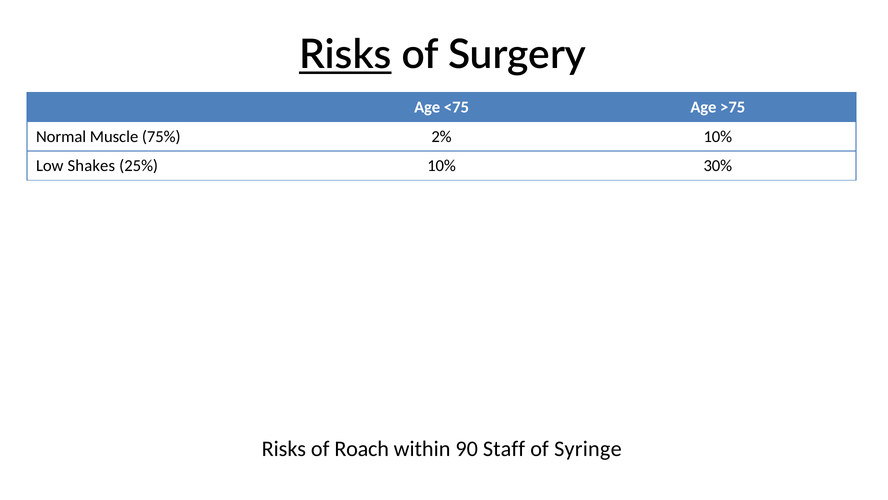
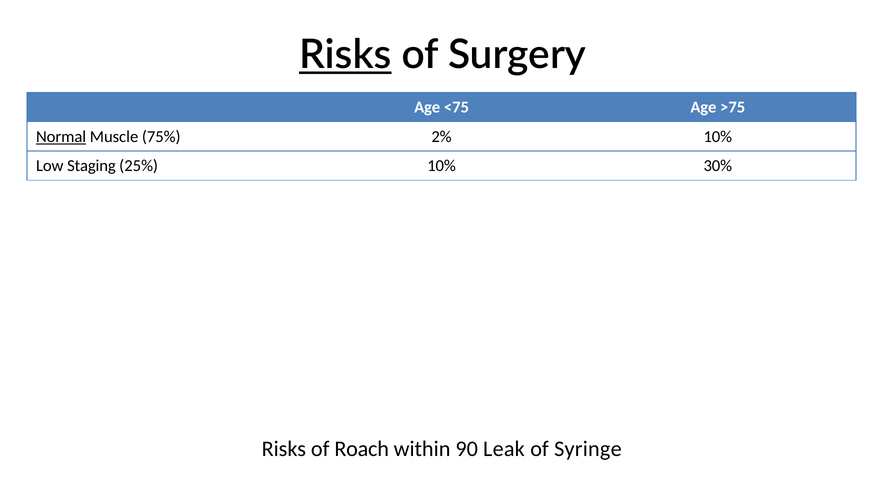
Normal underline: none -> present (61, 136)
Shakes: Shakes -> Staging (91, 166)
Staff: Staff -> Leak (504, 448)
